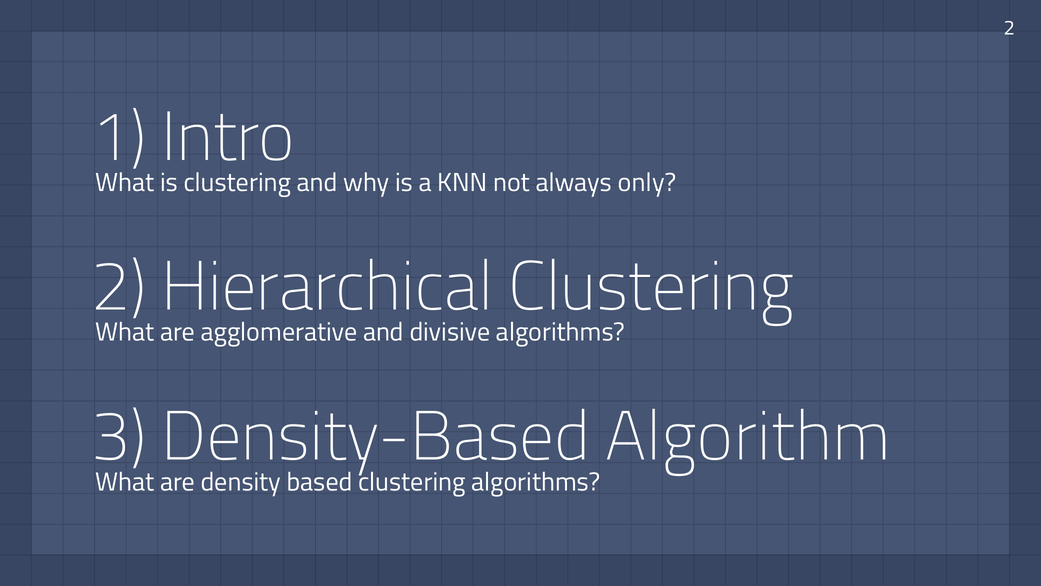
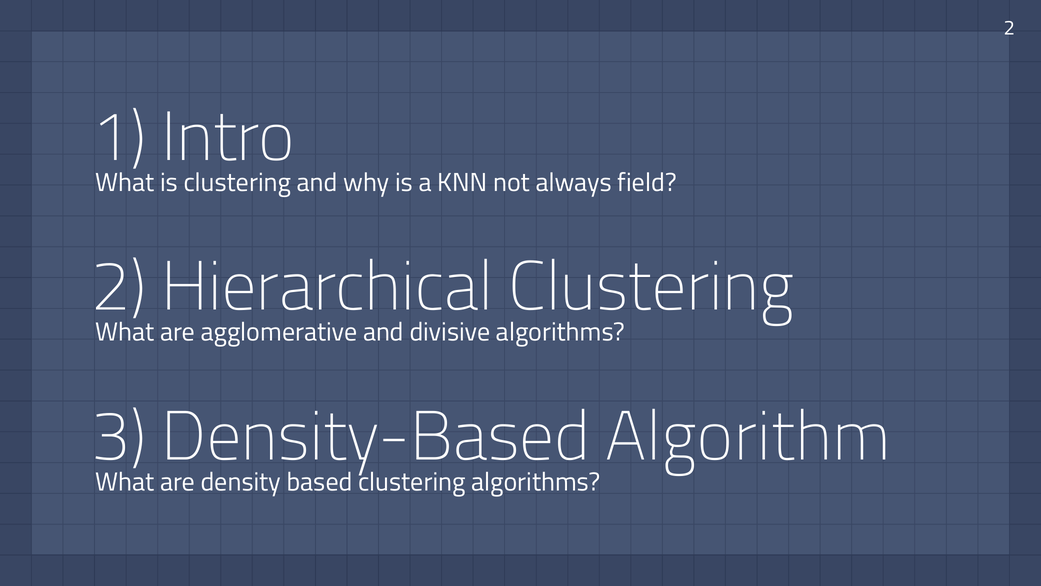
only: only -> field (647, 183)
